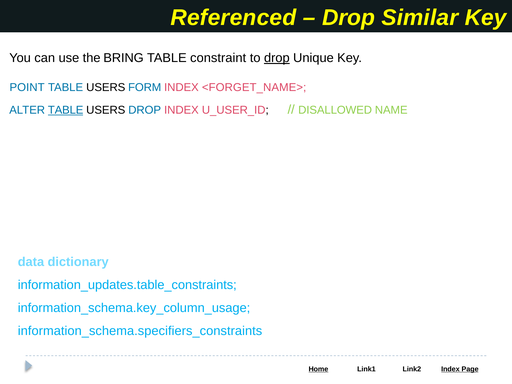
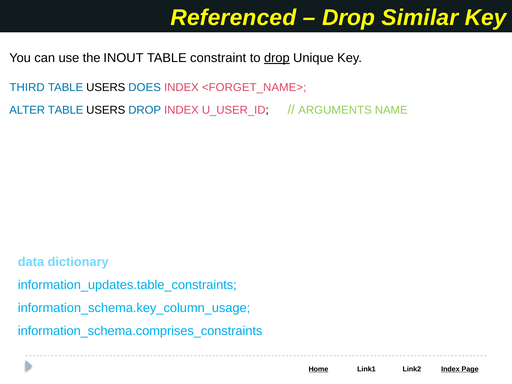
BRING: BRING -> INOUT (123, 58)
POINT: POINT -> THIRD (27, 87)
FORM: FORM -> DOES (145, 87)
TABLE underline: present -> none (66, 110)
DISALLOWED: DISALLOWED -> ARGUMENTS (335, 110)
information_schema.specifiers_constraints: information_schema.specifiers_constraints -> information_schema.comprises_constraints (140, 331)
